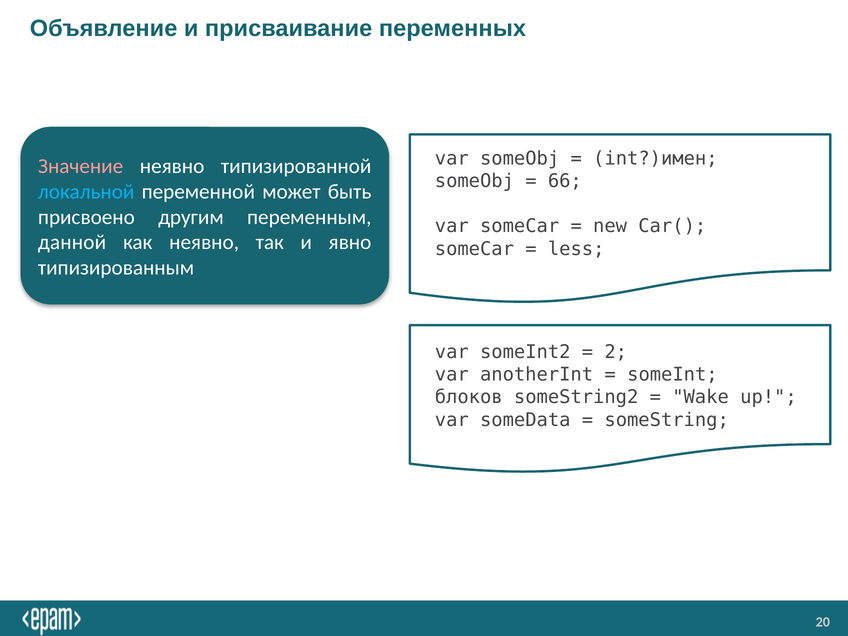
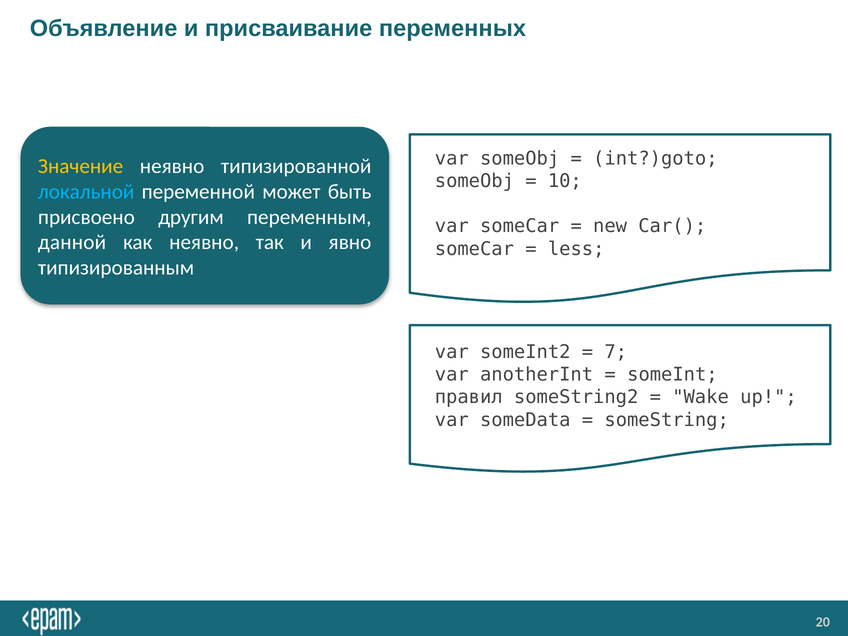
int?)имен: int?)имен -> int?)goto (655, 158)
Значение colour: pink -> yellow (81, 166)
66: 66 -> 10 (565, 181)
2: 2 -> 7 (616, 352)
блоков: блоков -> правил (469, 397)
